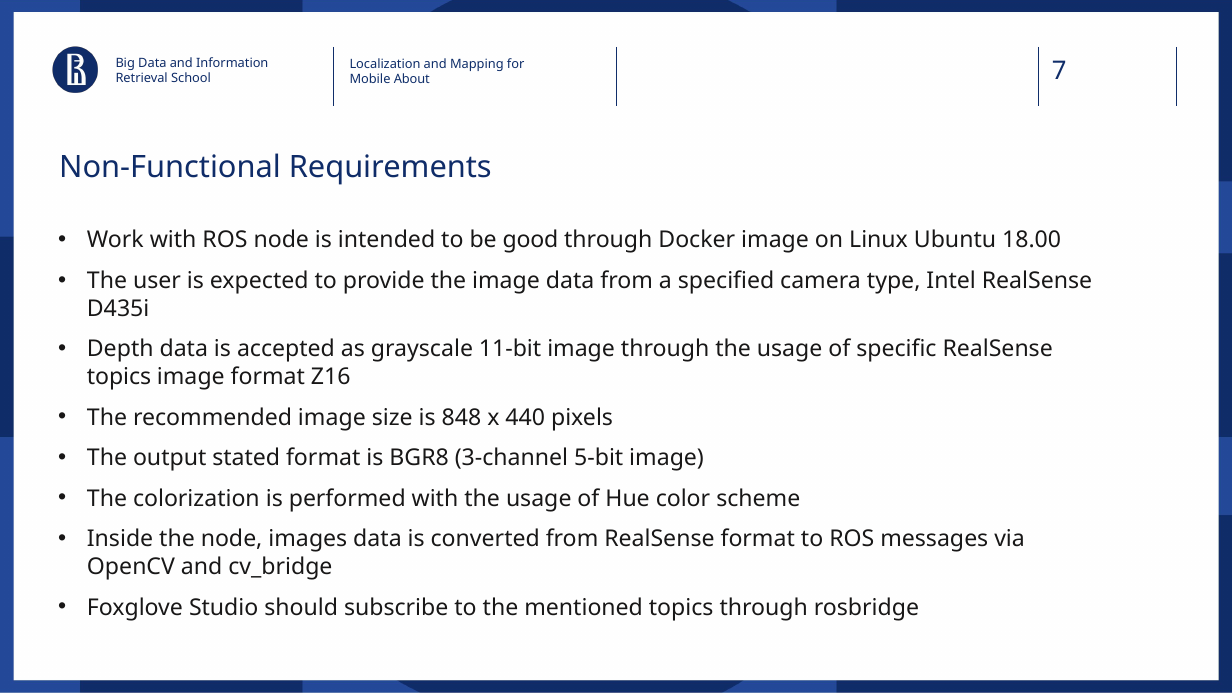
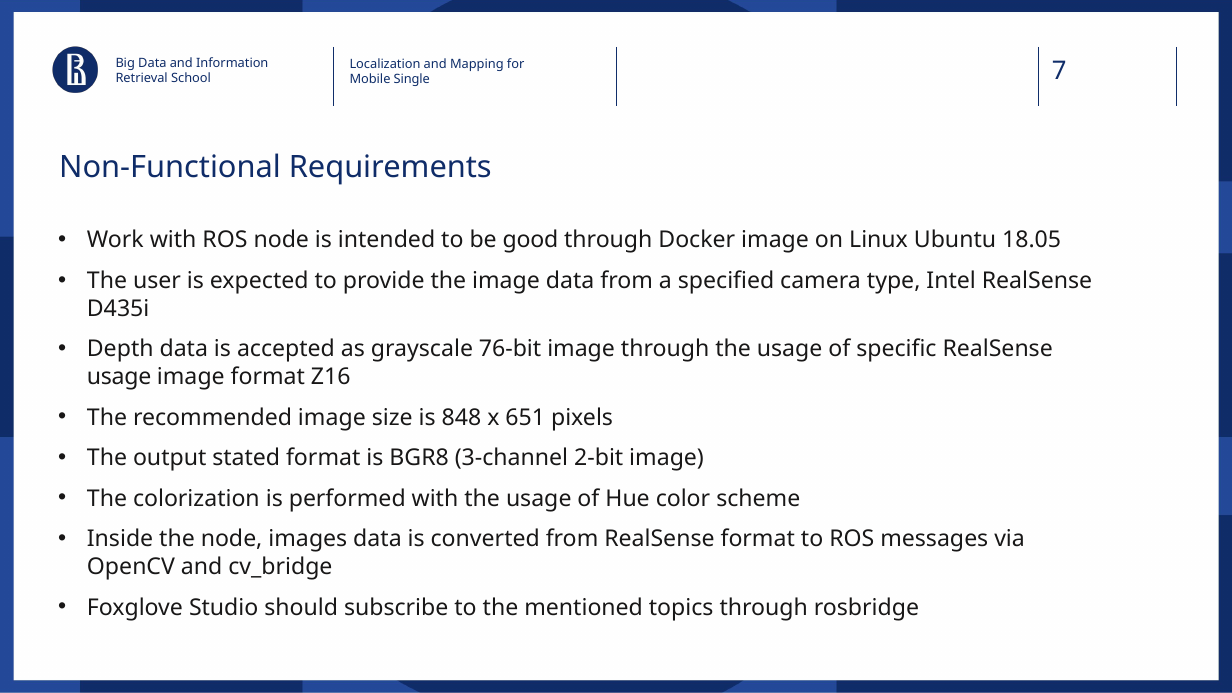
About: About -> Single (412, 79)
18.00: 18.00 -> 18.05 (1032, 240)
11-bit: 11-bit -> 76-bit (510, 349)
topics: topics -> usage (119, 377)
440: 440 -> 651 (525, 417)
5-bit: 5-bit -> 2-bit (599, 458)
